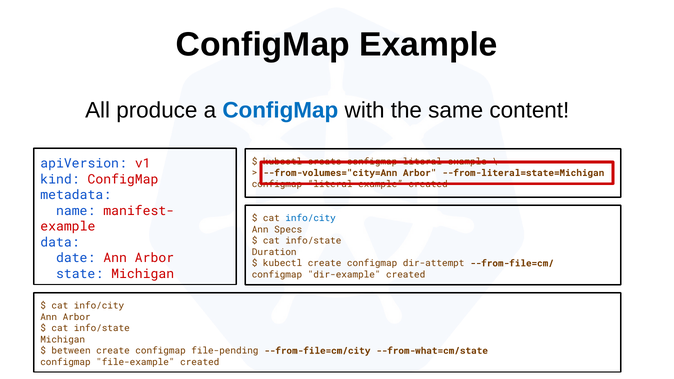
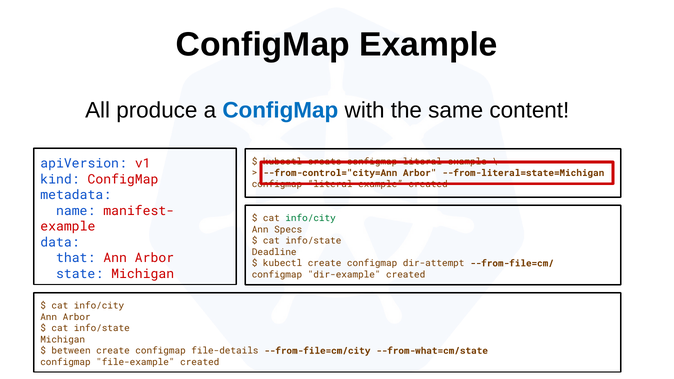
--from-volumes="city=Ann: --from-volumes="city=Ann -> --from-control="city=Ann (330, 173)
info/city colour: blue -> green (311, 218)
Duration: Duration -> Deadline (274, 252)
date: date -> that (76, 258)
file-pending: file-pending -> file-details (225, 351)
